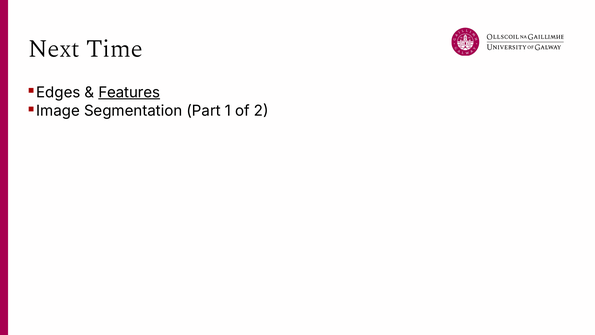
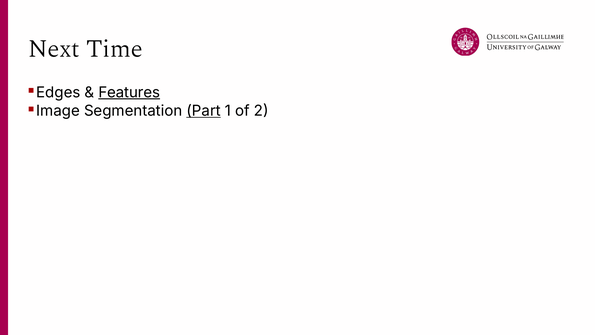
Part underline: none -> present (204, 111)
